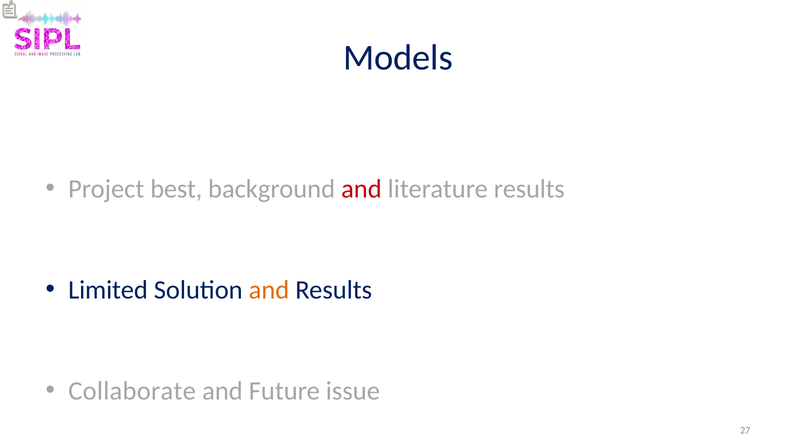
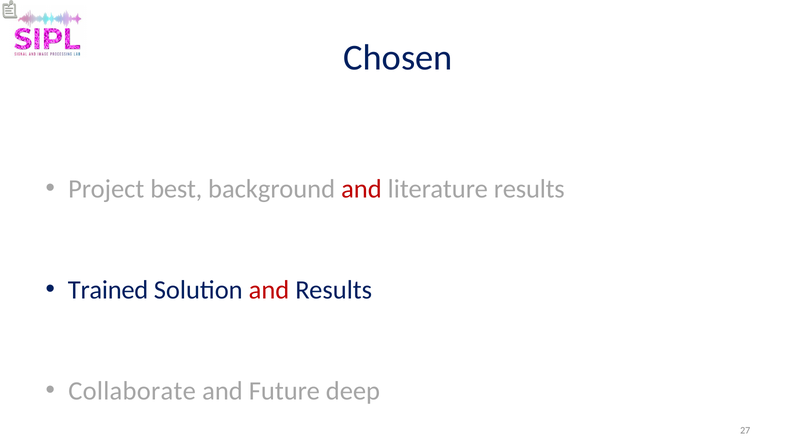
Models: Models -> Chosen (398, 58)
Limited: Limited -> Trained (108, 290)
and colour: orange -> red (269, 290)
issue: issue -> deep (353, 391)
